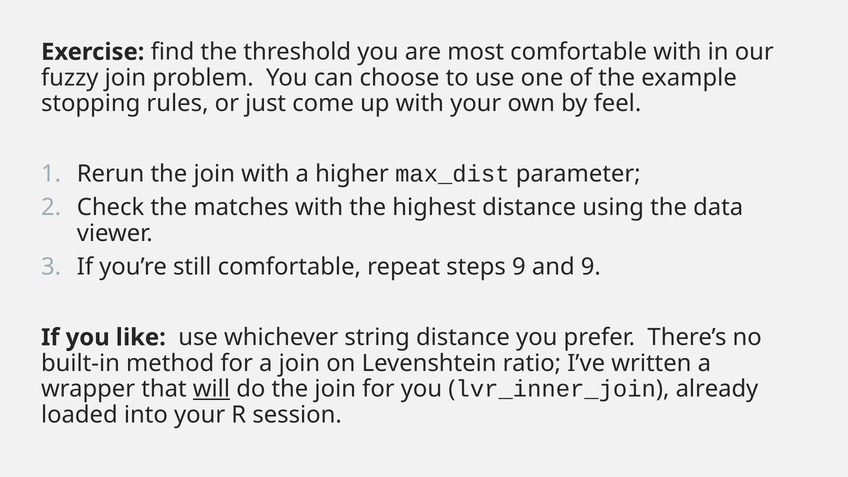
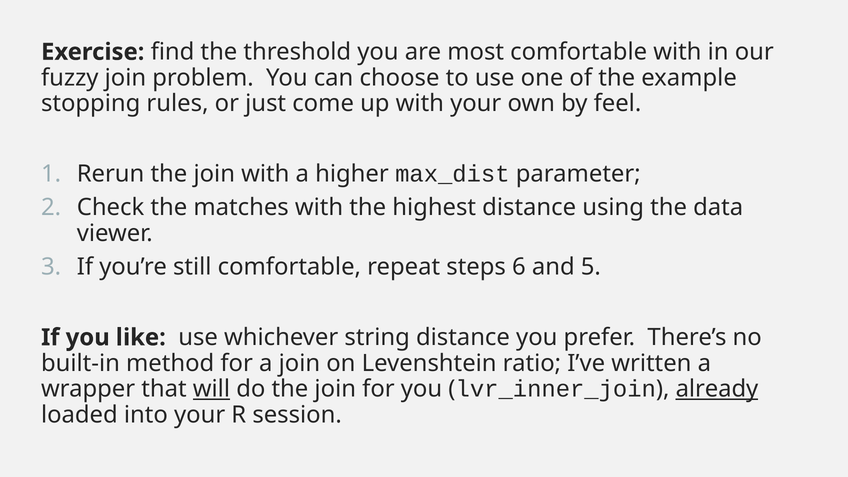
steps 9: 9 -> 6 (519, 267)
and 9: 9 -> 5 (591, 267)
already underline: none -> present (717, 389)
